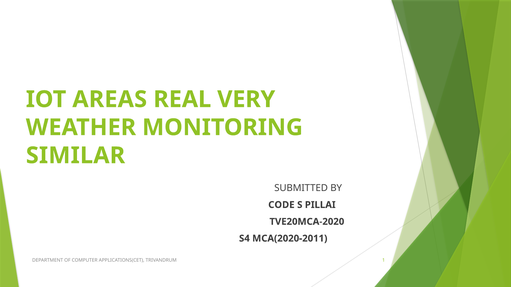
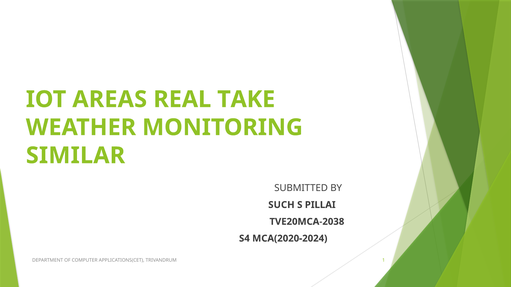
VERY: VERY -> TAKE (246, 100)
CODE: CODE -> SUCH (281, 205)
TVE20MCA-2020: TVE20MCA-2020 -> TVE20MCA-2038 (307, 222)
MCA(2020-2011: MCA(2020-2011 -> MCA(2020-2024 (290, 239)
